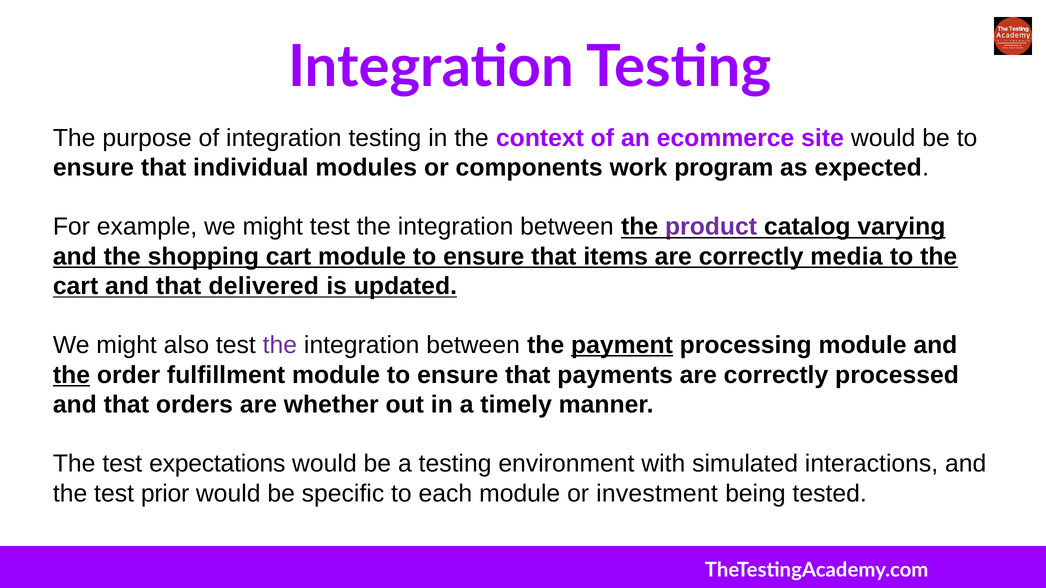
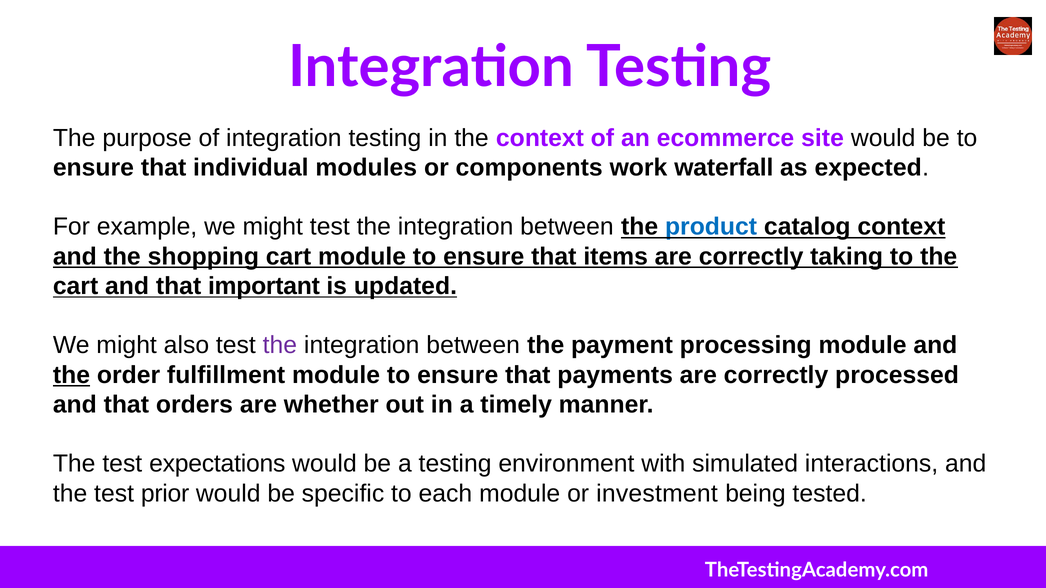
program: program -> waterfall (724, 168)
product colour: purple -> blue (711, 227)
catalog varying: varying -> context (901, 227)
media: media -> taking (847, 257)
delivered: delivered -> important (264, 286)
payment underline: present -> none (622, 346)
